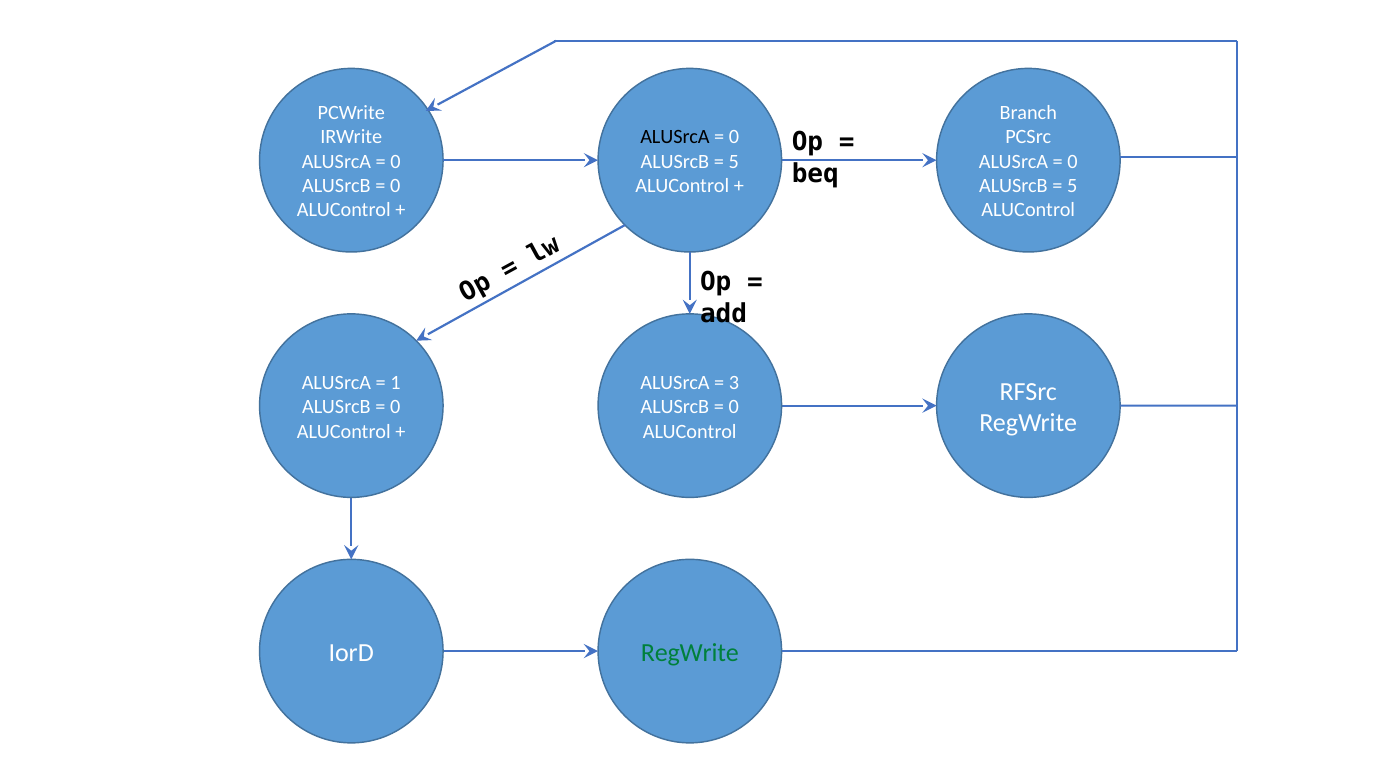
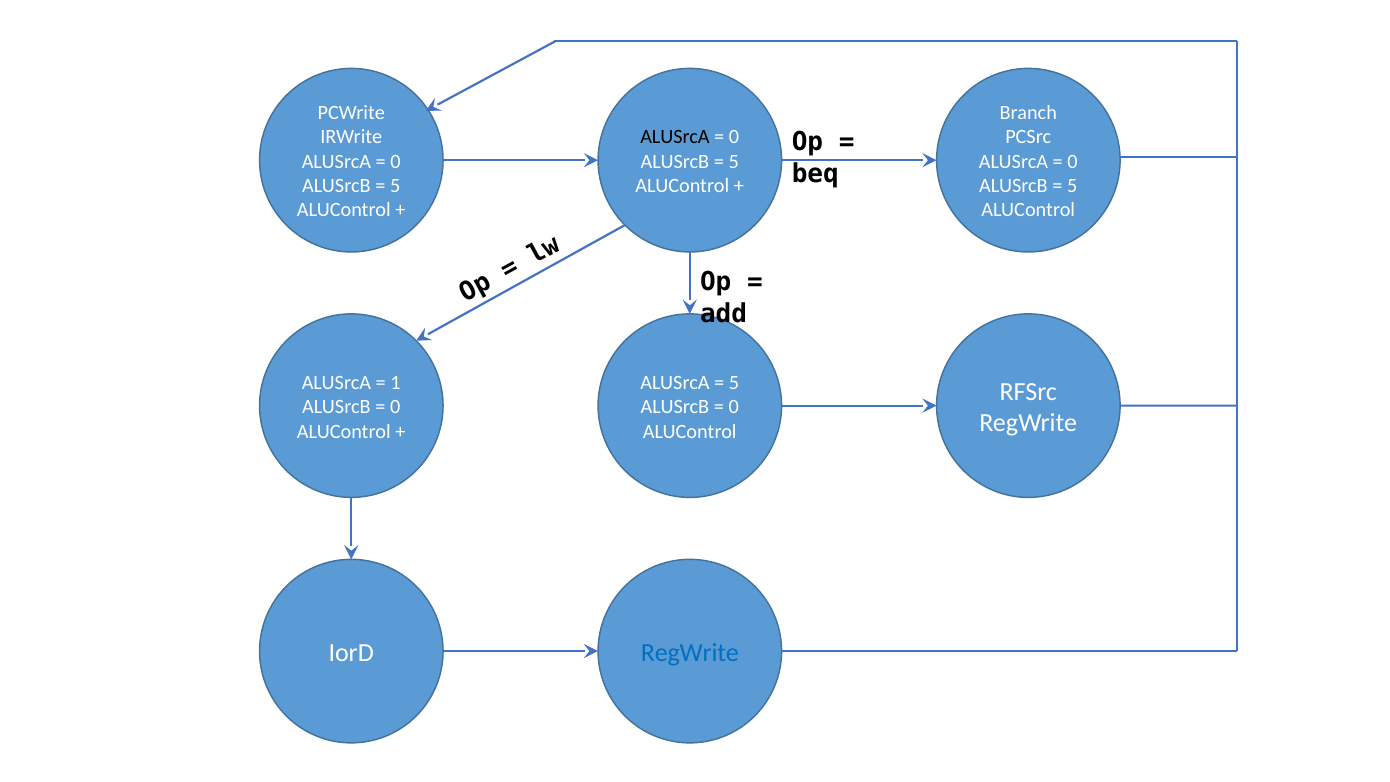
0: 0 -> 5 (395, 186)
3: 3 -> 5 (734, 383)
RegWrite colour: green -> blue (690, 653)
